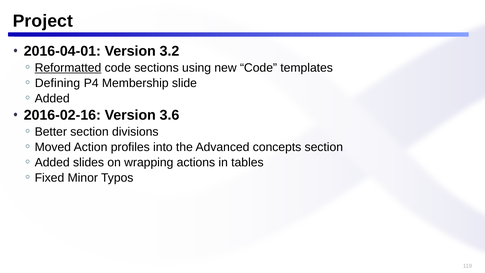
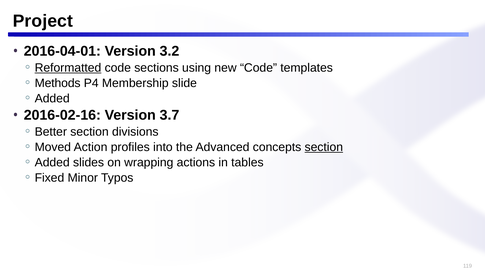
Defining: Defining -> Methods (58, 83)
3.6: 3.6 -> 3.7 (169, 115)
section underline: none -> present (324, 147)
